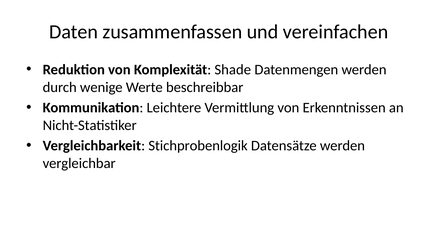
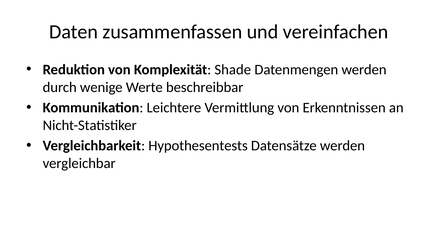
Stichprobenlogik: Stichprobenlogik -> Hypothesentests (198, 145)
